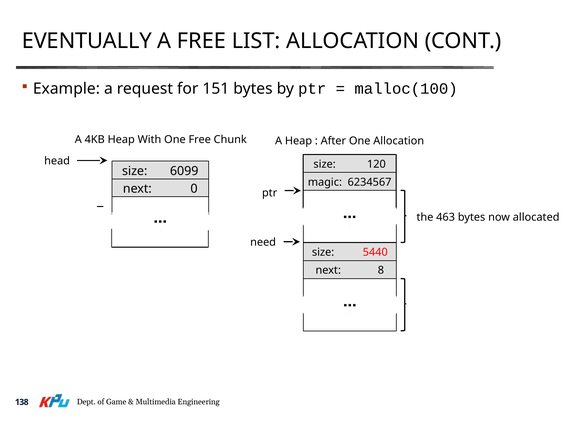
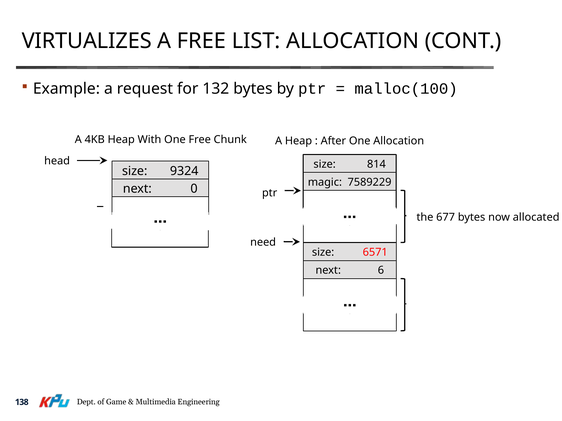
EVENTUALLY: EVENTUALLY -> VIRTUALIZES (87, 41)
151: 151 -> 132 (216, 89)
120: 120 -> 814 (376, 164)
6099: 6099 -> 9324 (184, 171)
6234567: 6234567 -> 7589229 (370, 182)
463: 463 -> 677 (446, 217)
5440: 5440 -> 6571 (375, 253)
8: 8 -> 6 (381, 271)
